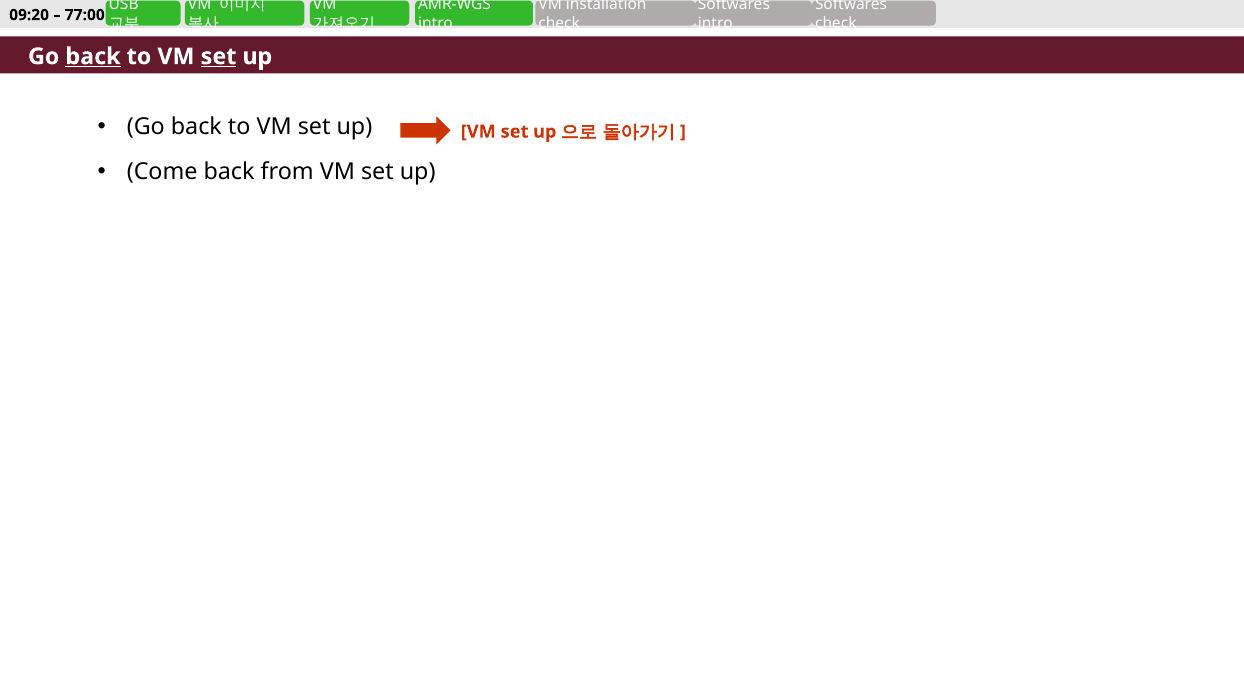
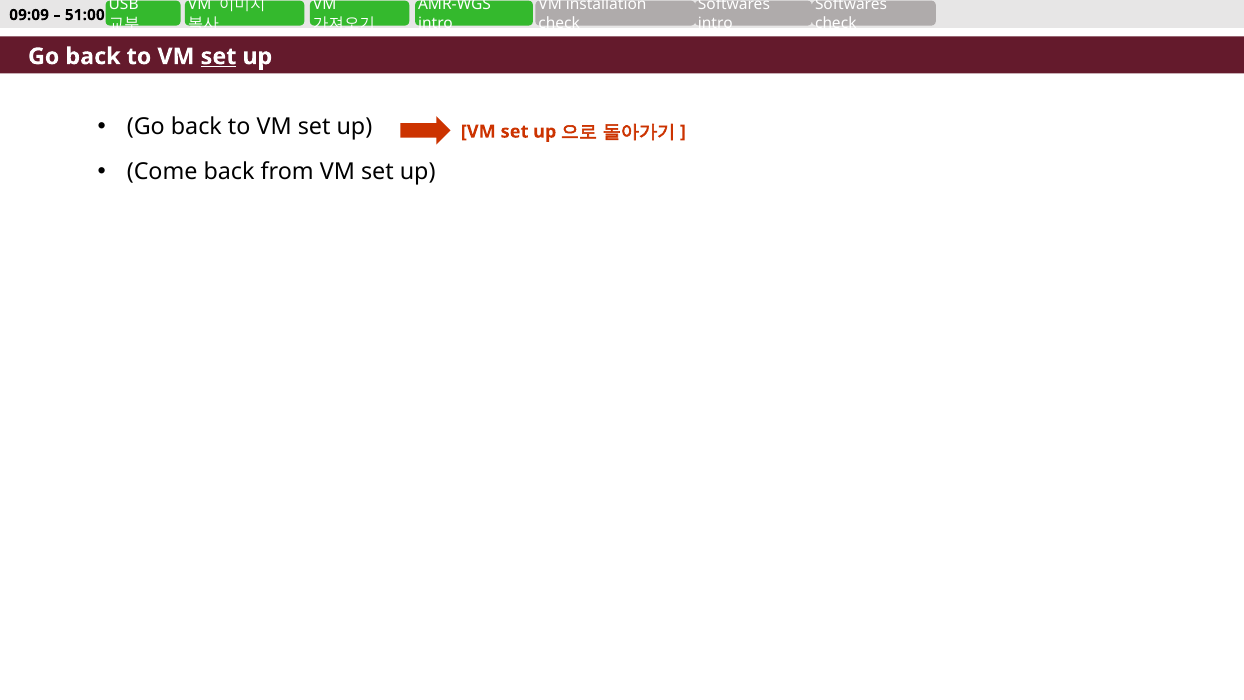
09:20: 09:20 -> 09:09 (29, 15)
77:00: 77:00 -> 51:00 (85, 15)
back underline: present -> none (93, 56)
